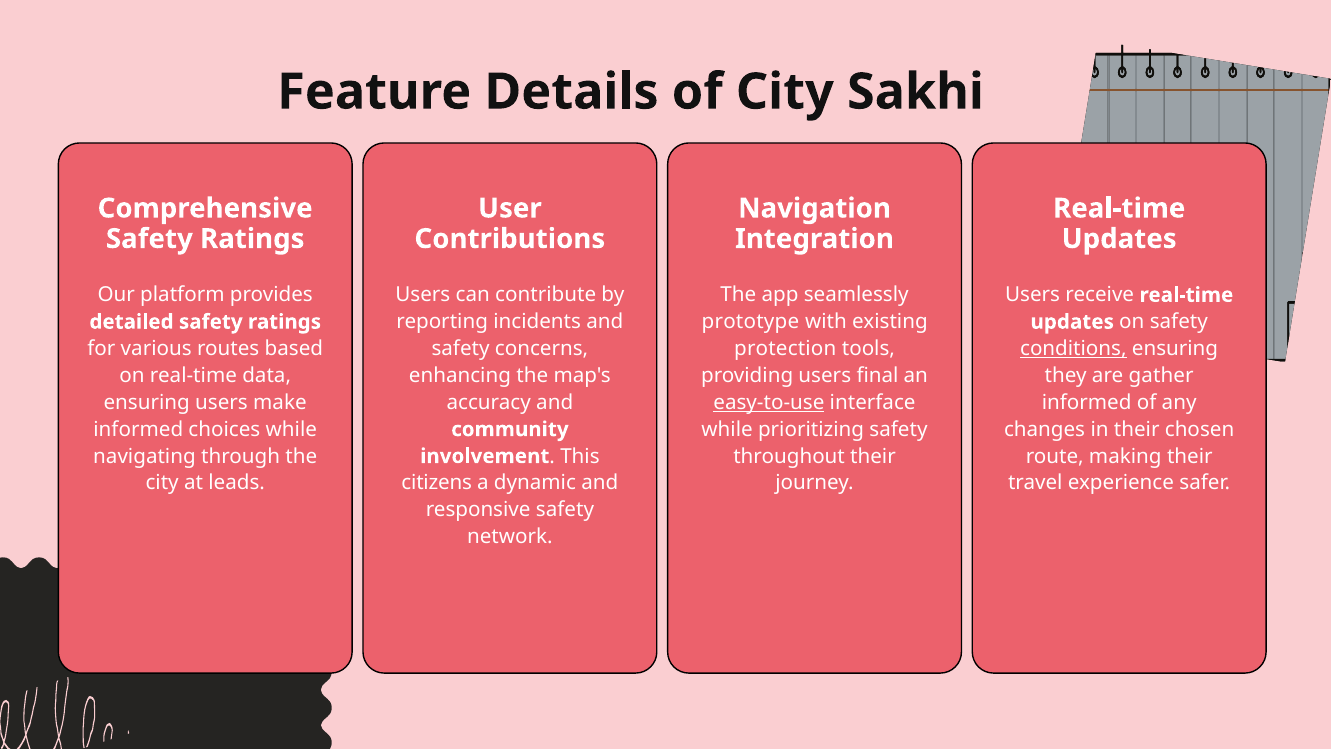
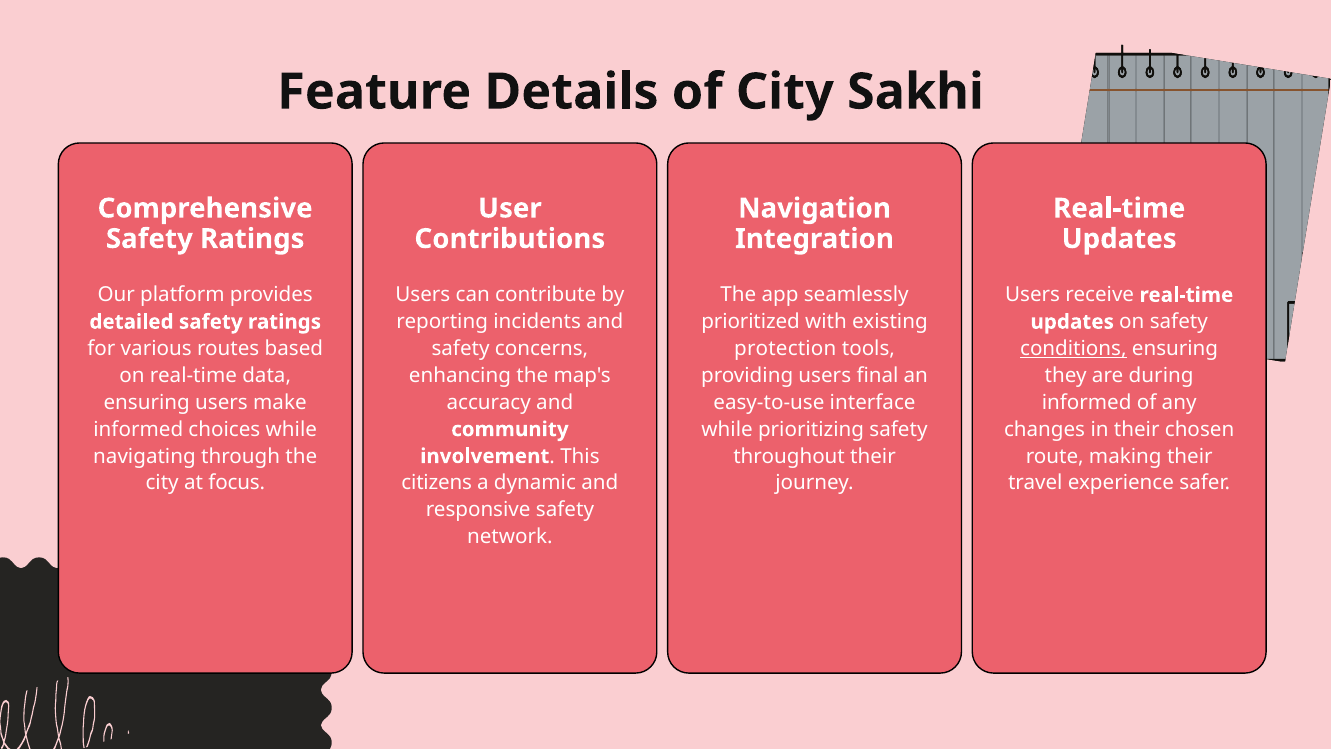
prototype: prototype -> prioritized (751, 322)
gather: gather -> during (1161, 375)
easy-to-use underline: present -> none (769, 402)
leads: leads -> focus (237, 483)
